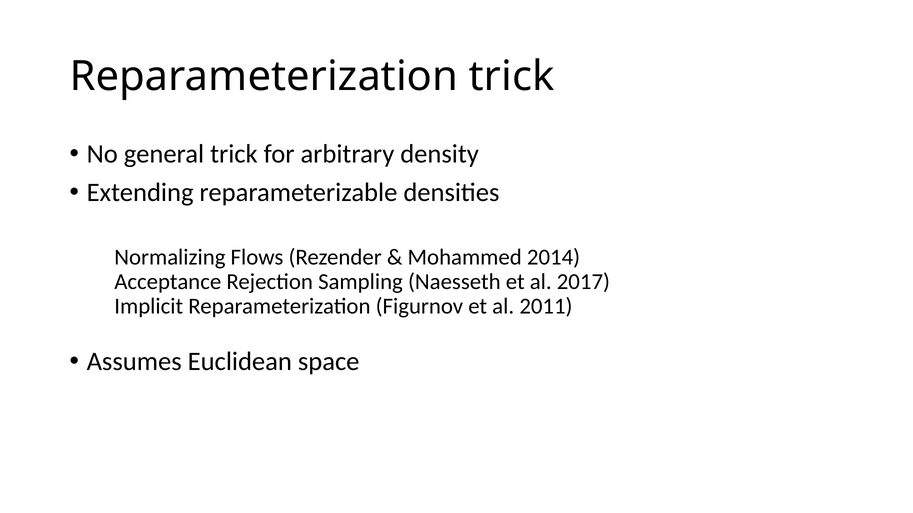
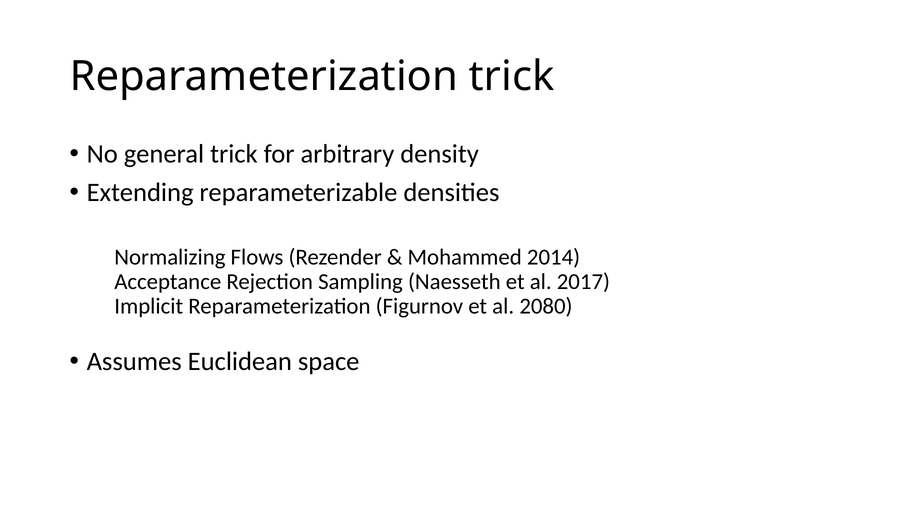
2011: 2011 -> 2080 (546, 307)
